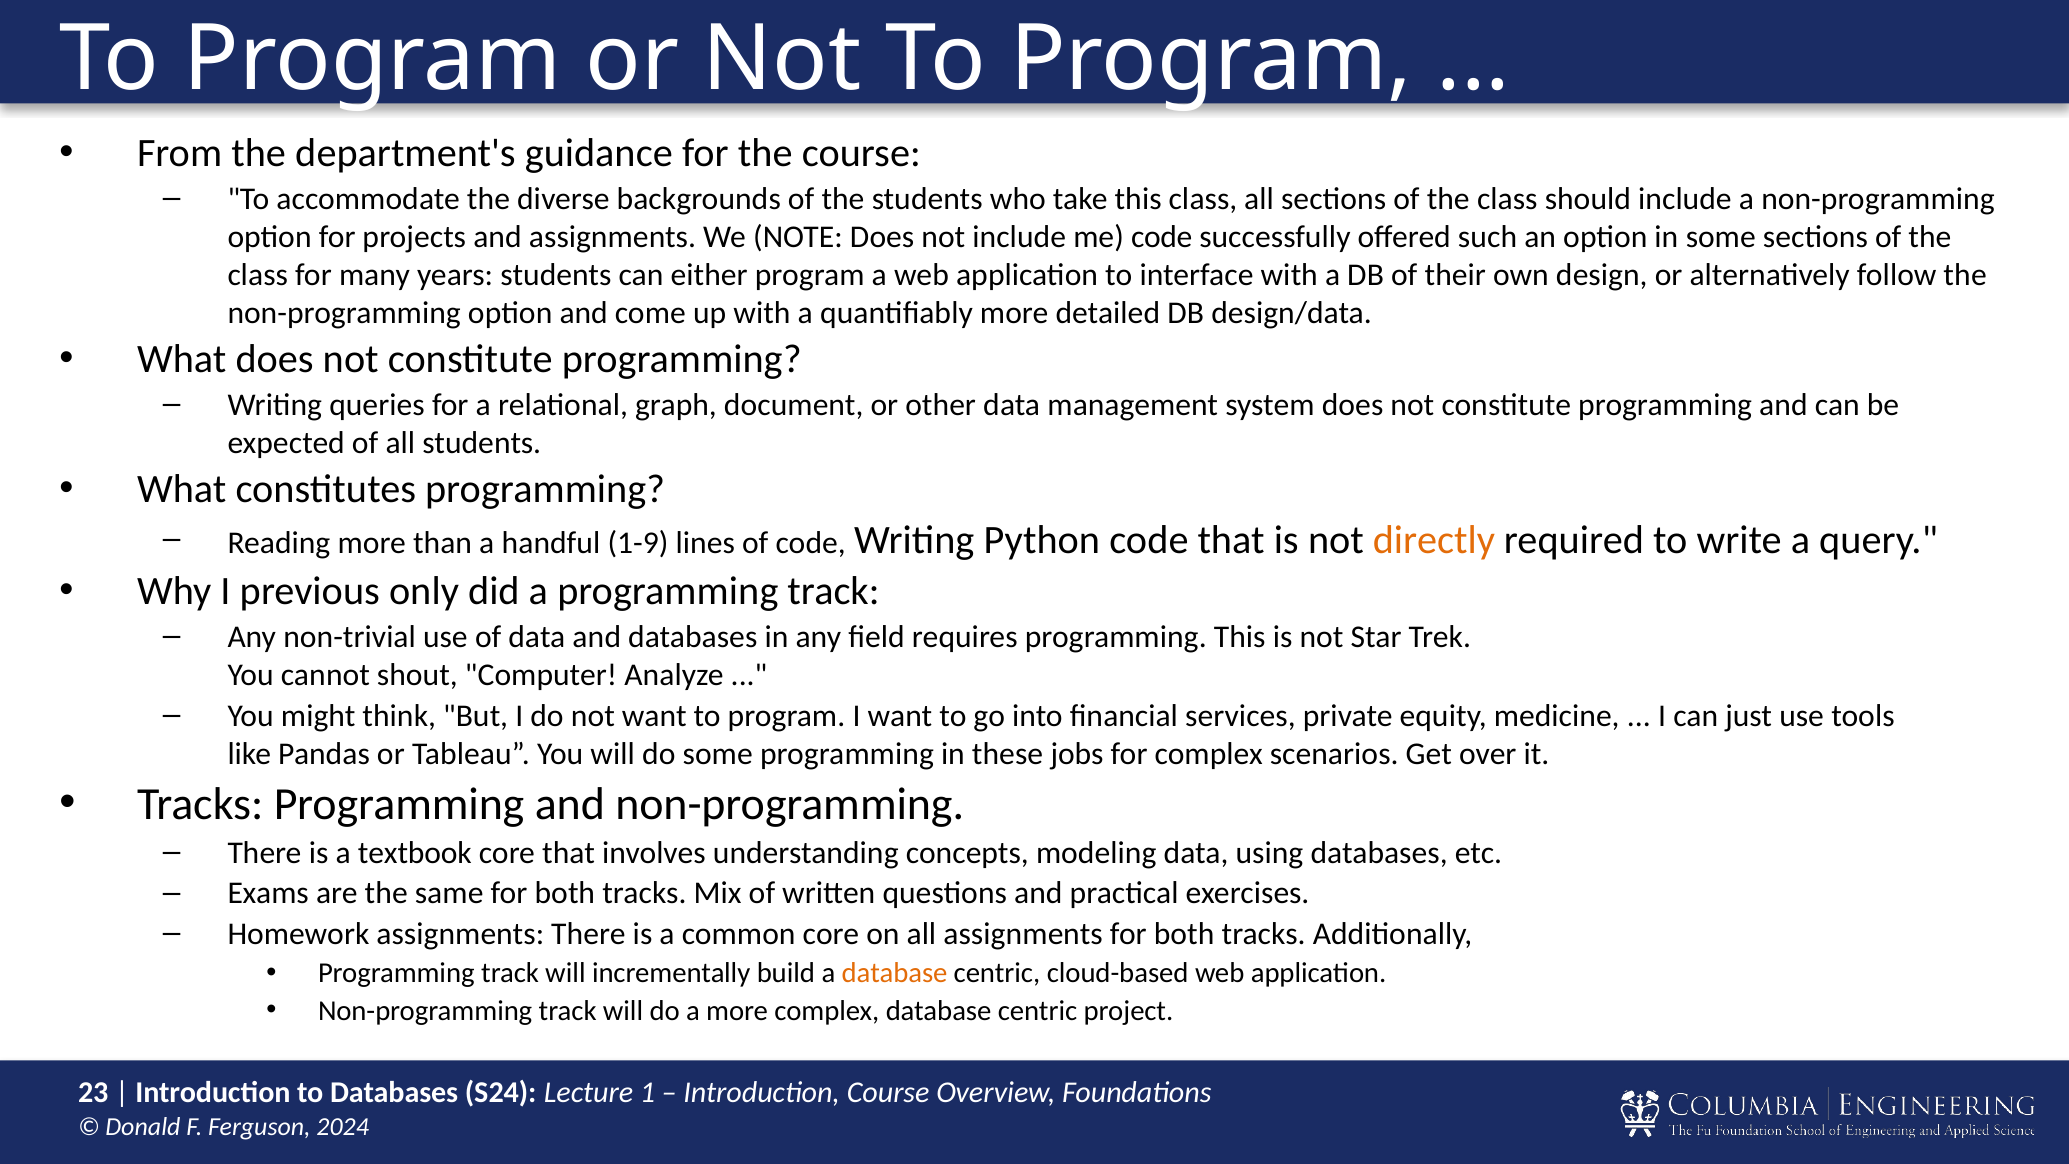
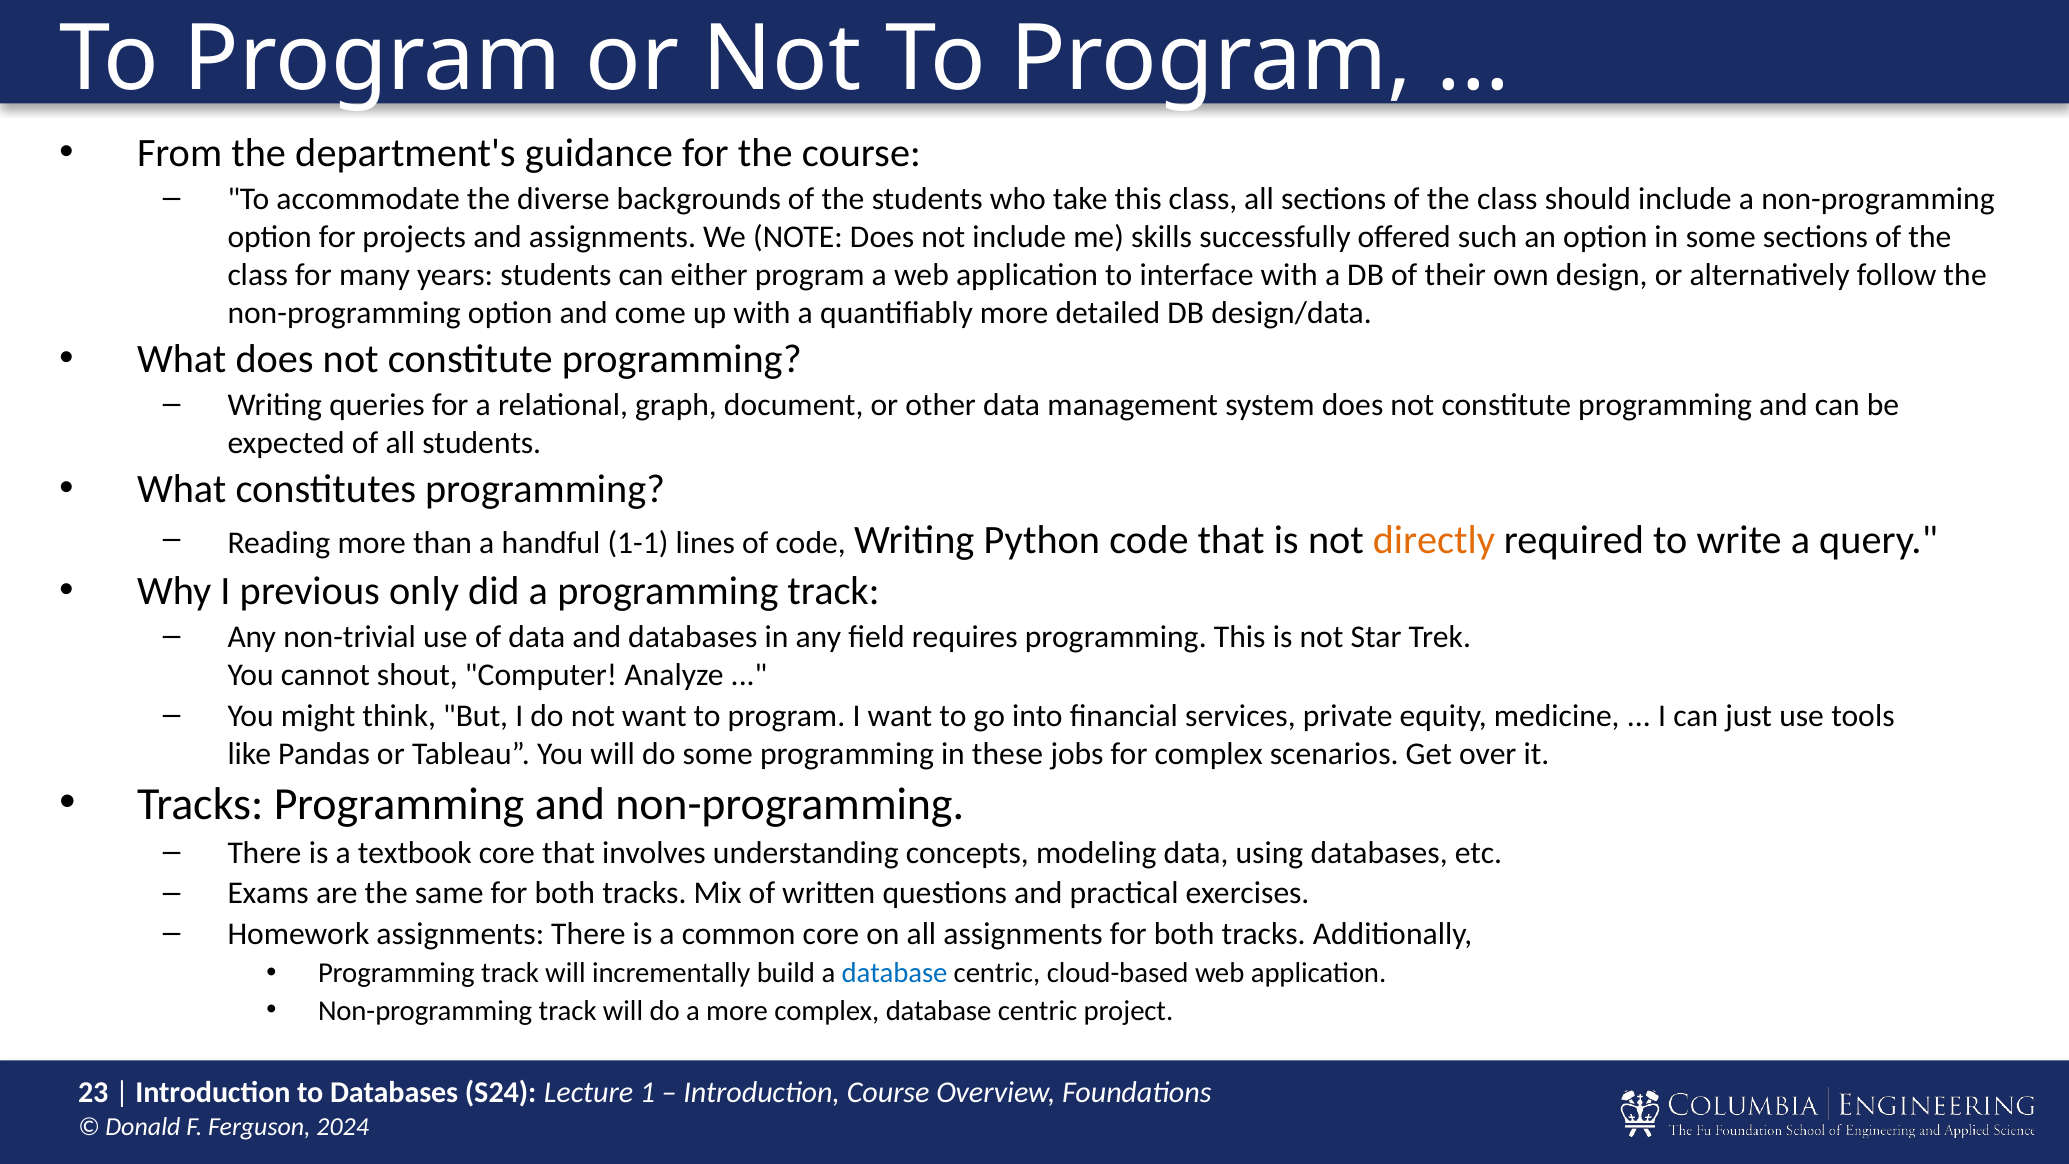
me code: code -> skills (1162, 237)
1-9: 1-9 -> 1-1 (638, 543)
database colour: orange -> blue (895, 973)
